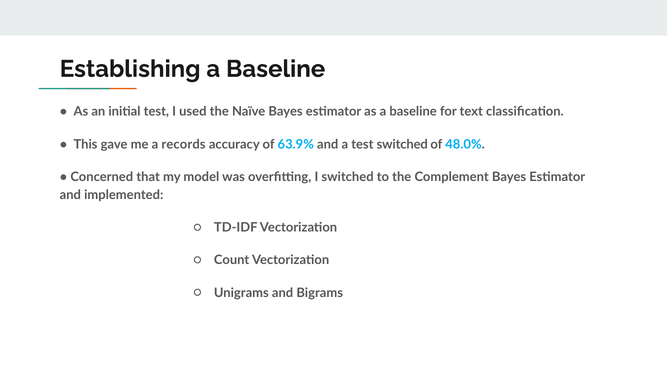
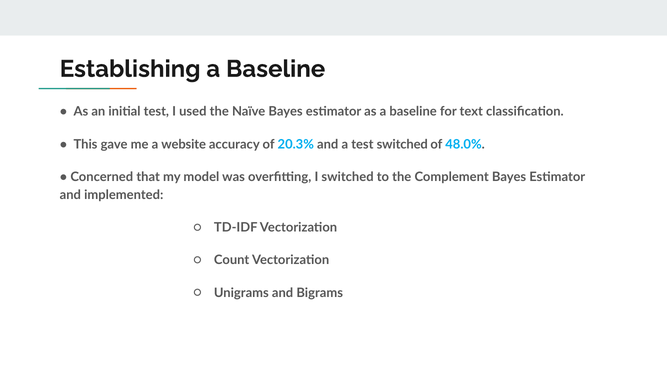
records: records -> website (184, 144)
63.9%: 63.9% -> 20.3% (296, 144)
